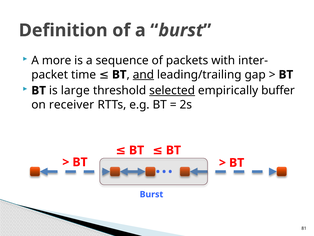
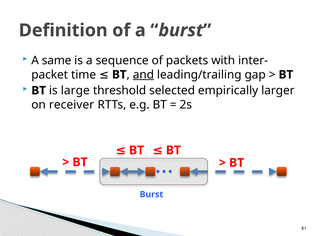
more: more -> same (57, 60)
selected underline: present -> none (172, 90)
buffer: buffer -> larger (278, 90)
